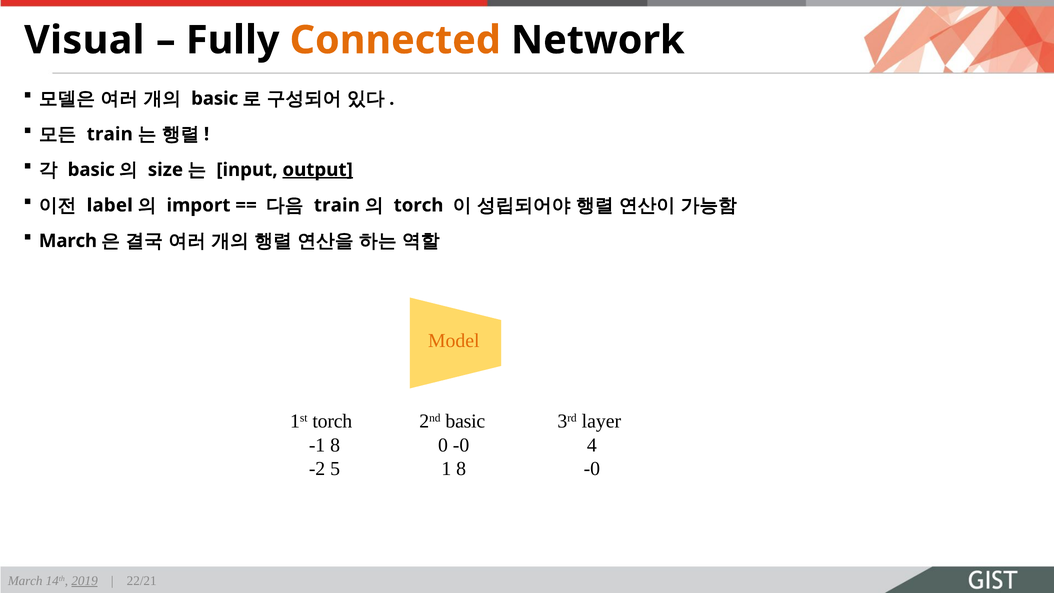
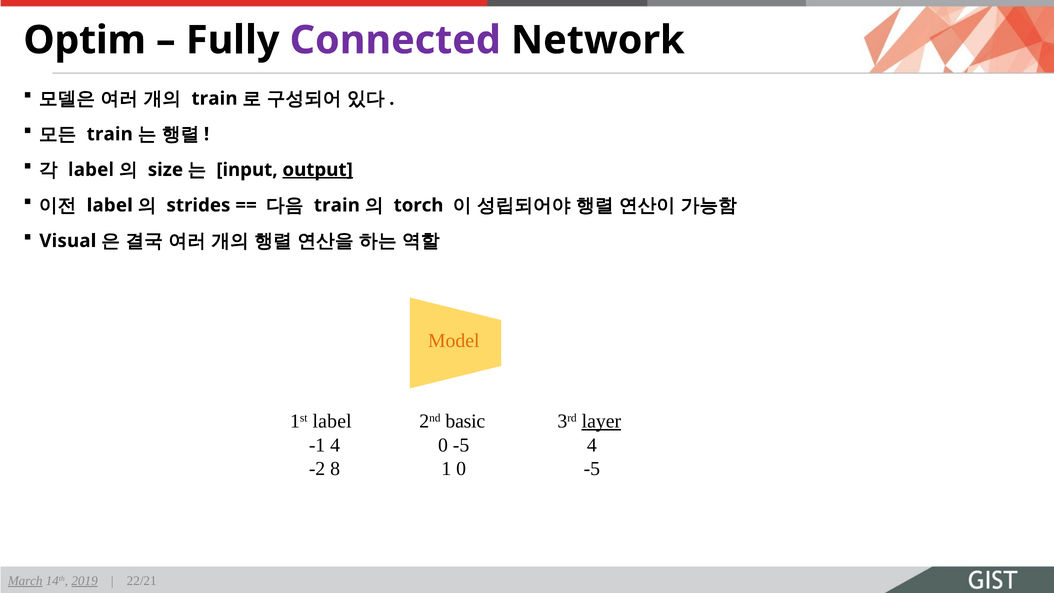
Visual: Visual -> Optim (85, 40)
Connected colour: orange -> purple (395, 40)
basic: basic -> train (215, 99)
basic: basic -> label (91, 170)
import: import -> strides (198, 205)
March: March -> Visual (68, 241)
1st torch: torch -> label (332, 421)
layer underline: none -> present (601, 421)
-1 8: 8 -> 4 (335, 445)
0 -0: -0 -> -5 (461, 445)
5: 5 -> 8 (335, 469)
1 8: 8 -> 0 (461, 469)
-0: -0 -> -5 (592, 469)
March underline: none -> present (25, 581)
